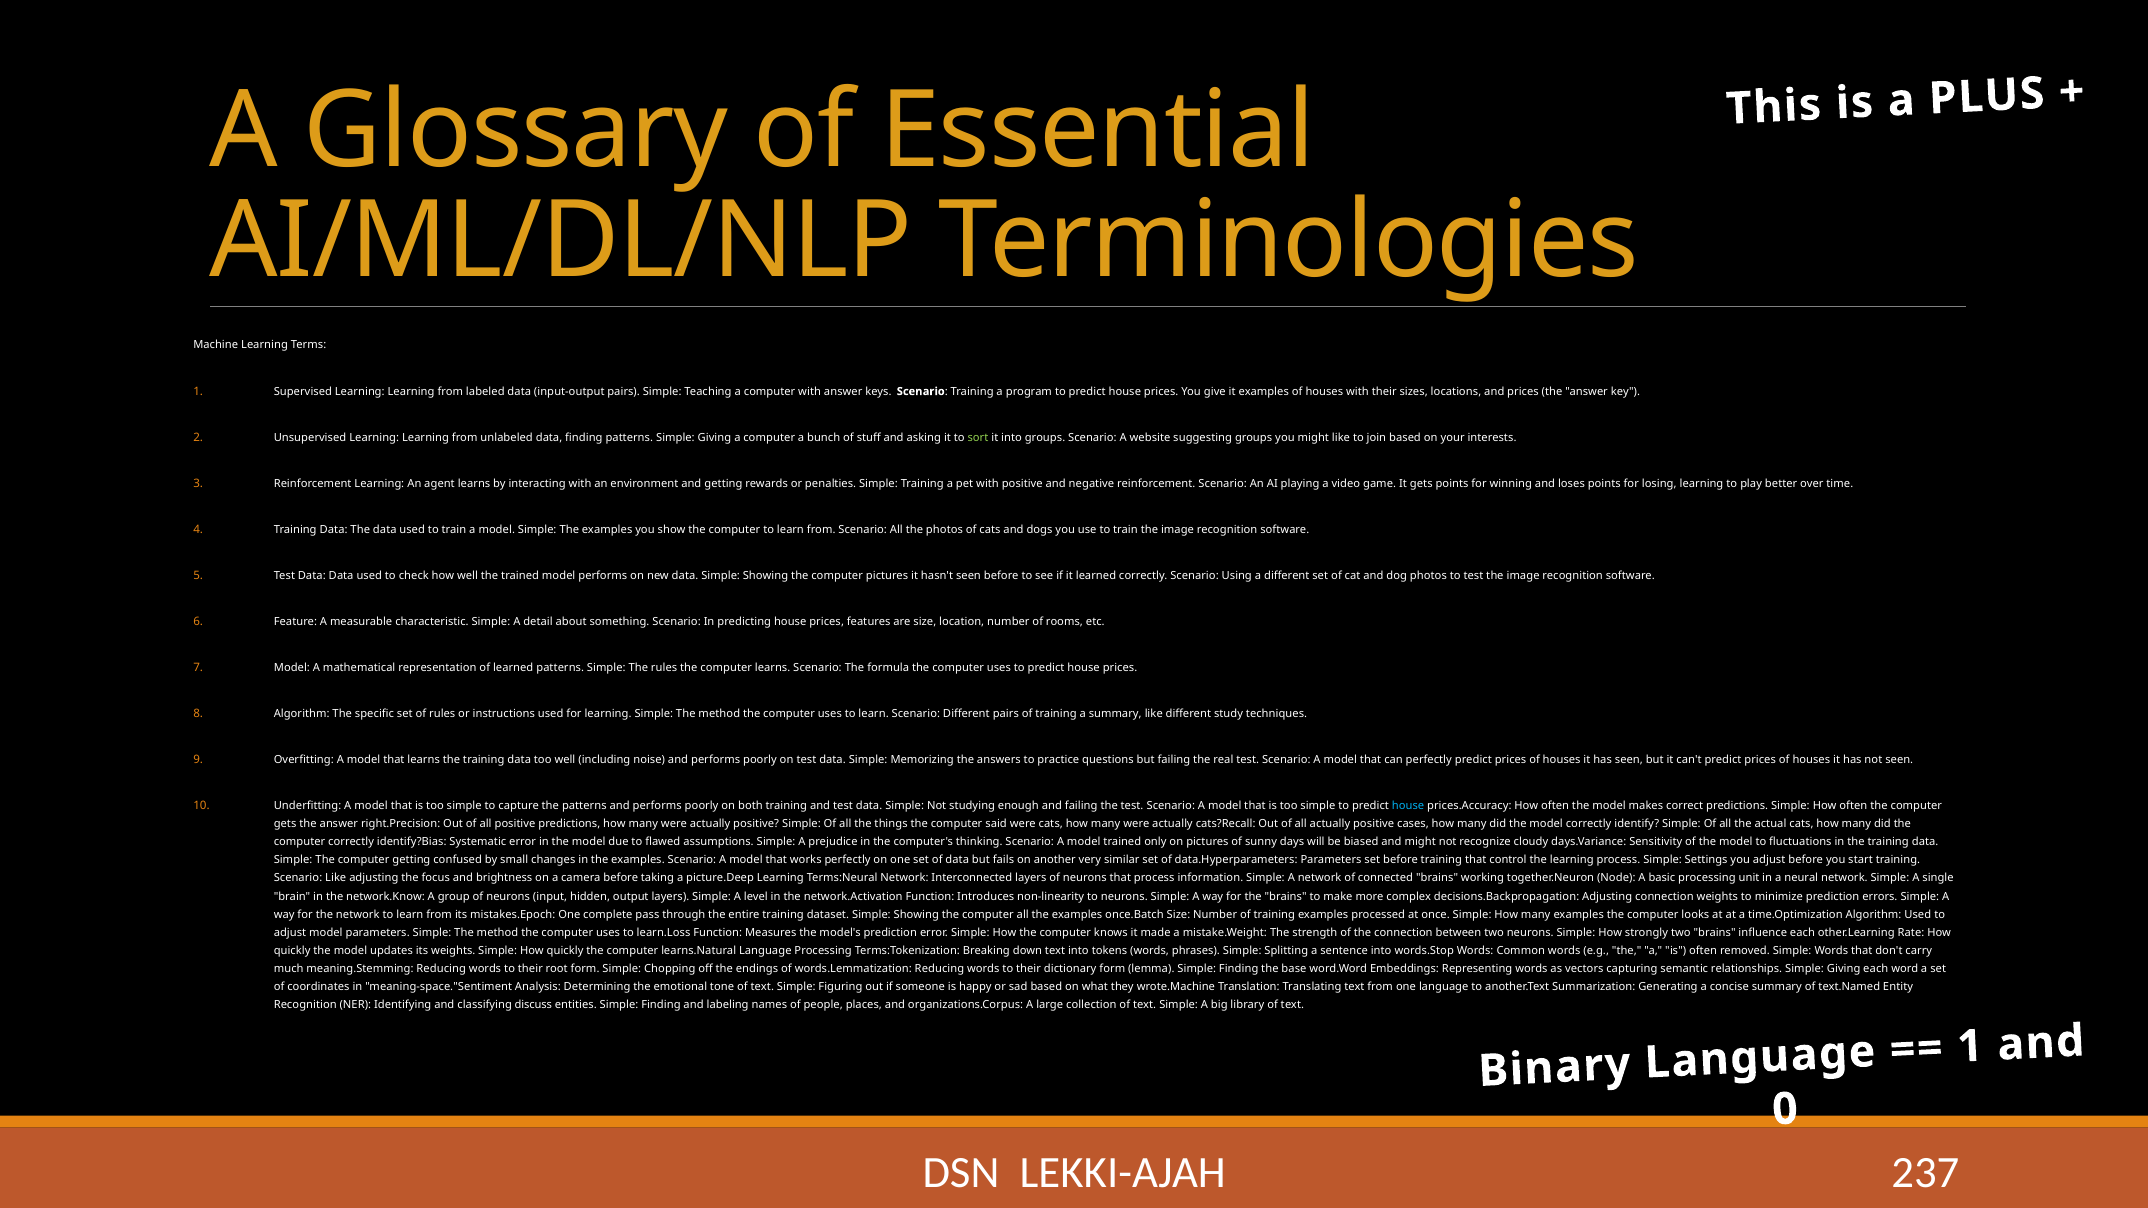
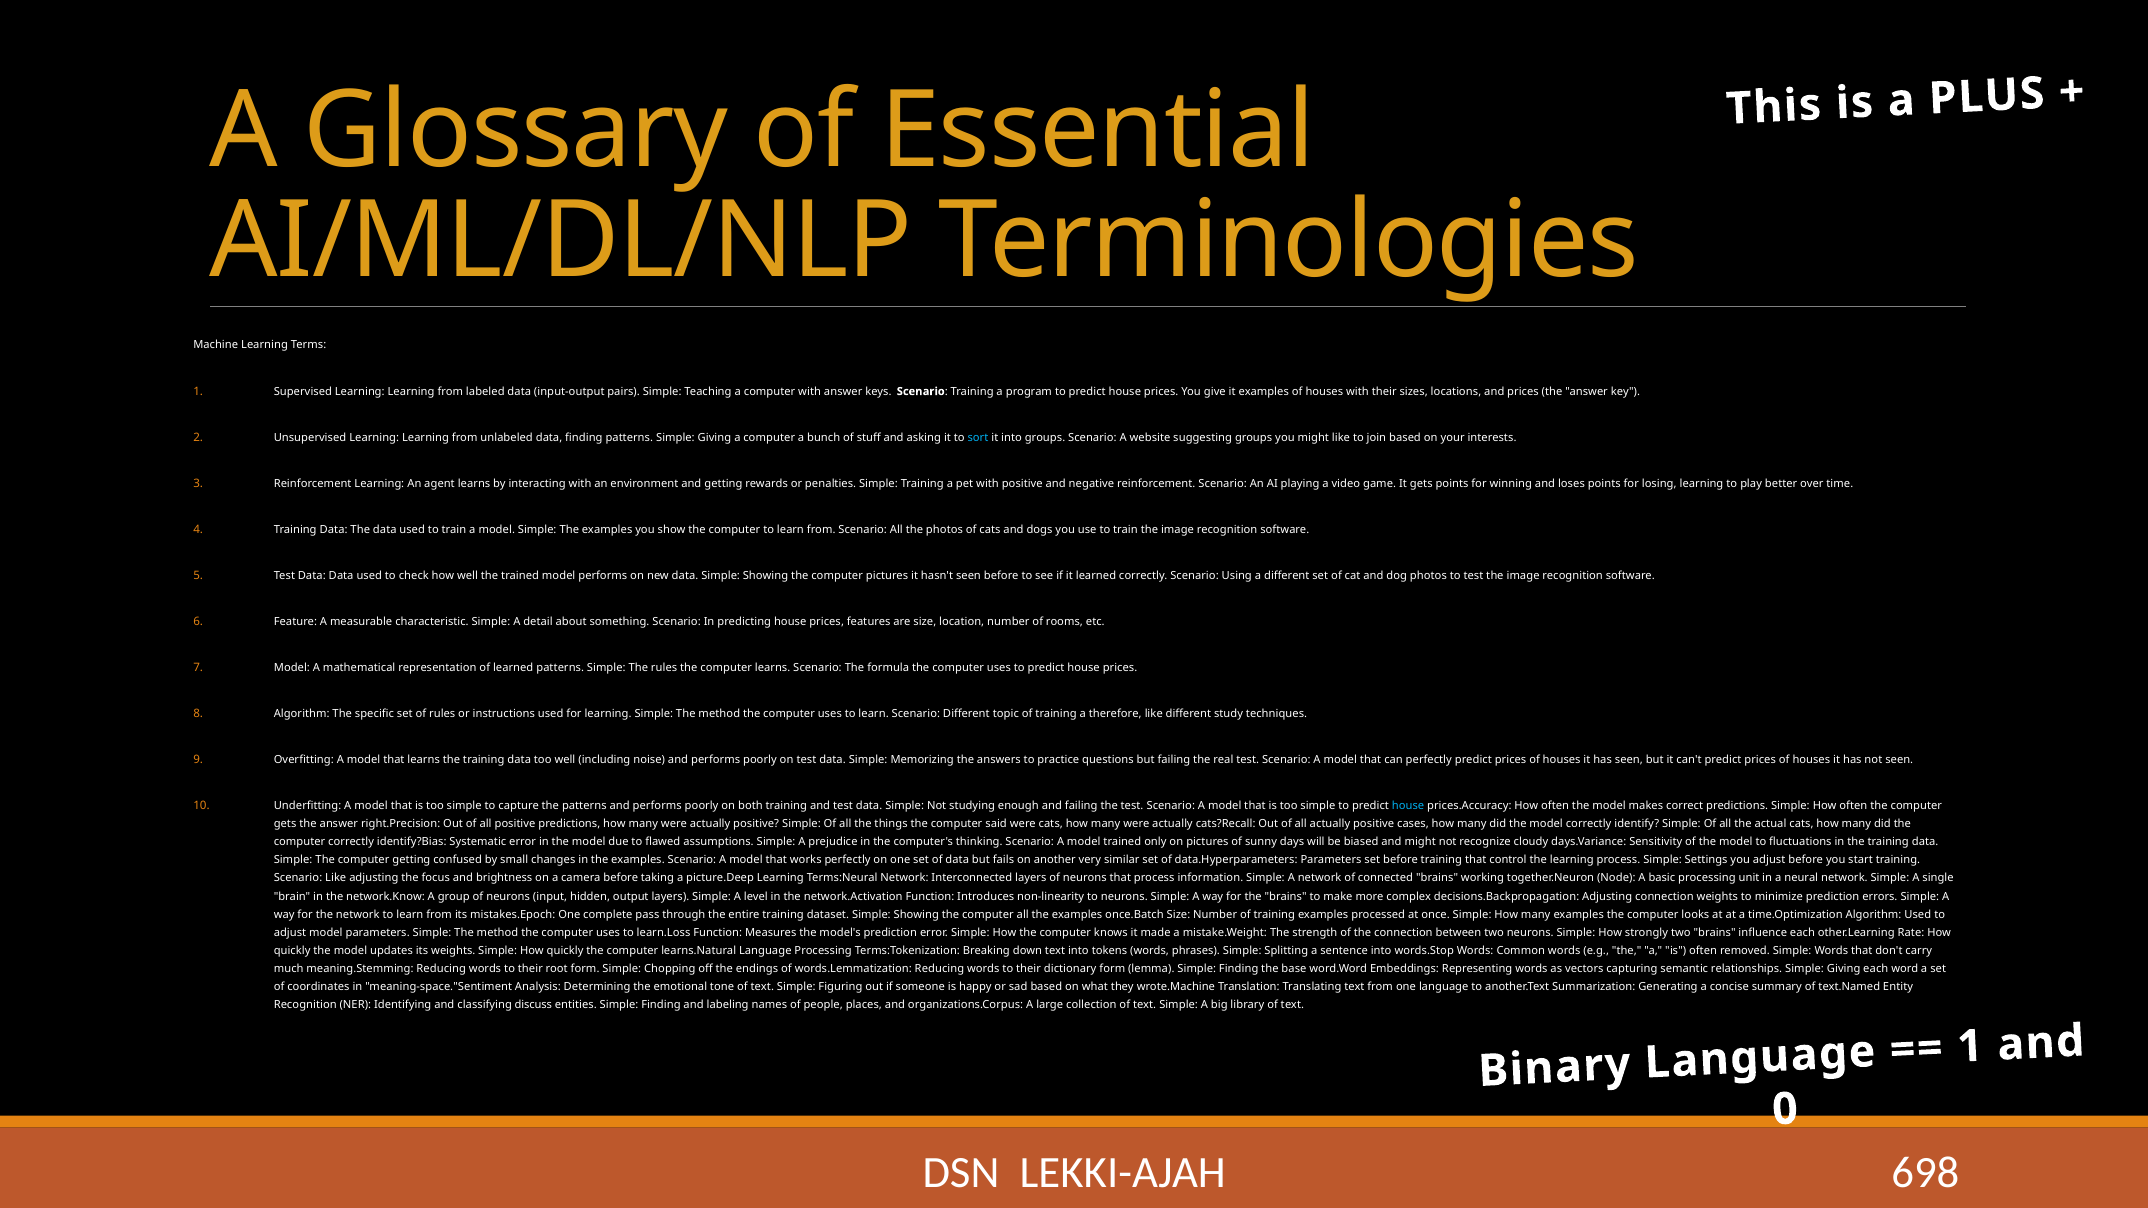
sort colour: light green -> light blue (978, 438)
Different pairs: pairs -> topic (1006, 714)
a summary: summary -> therefore (1115, 714)
237: 237 -> 698 (1925, 1173)
